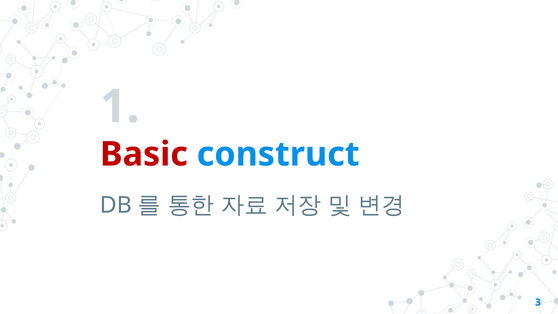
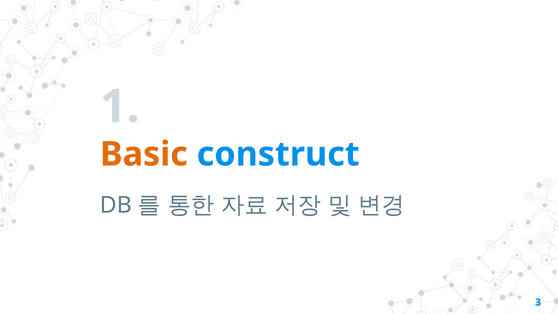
Basic colour: red -> orange (144, 154)
